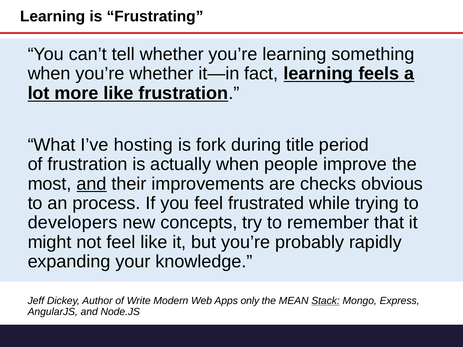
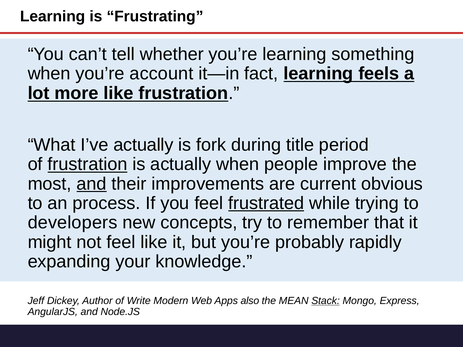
you’re whether: whether -> account (161, 74)
I’ve hosting: hosting -> actually (143, 145)
frustration underline: none -> present (88, 164)
checks: checks -> current (328, 184)
frustrated underline: none -> present (266, 203)
only: only -> also (250, 301)
